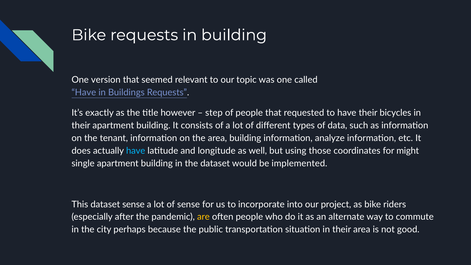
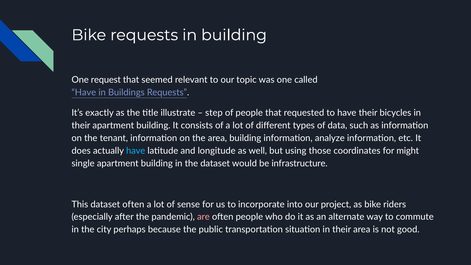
version: version -> request (106, 80)
however: however -> illustrate (178, 113)
implemented: implemented -> infrastructure (300, 163)
dataset sense: sense -> often (133, 204)
are colour: yellow -> pink (203, 217)
